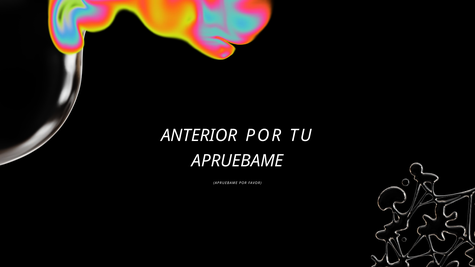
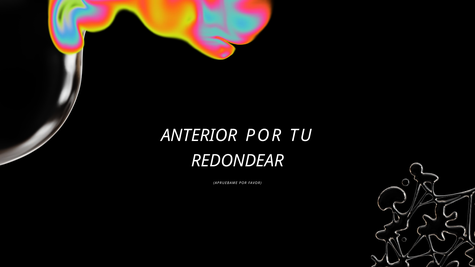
APRUEBAME: APRUEBAME -> REDONDEAR (238, 161)
